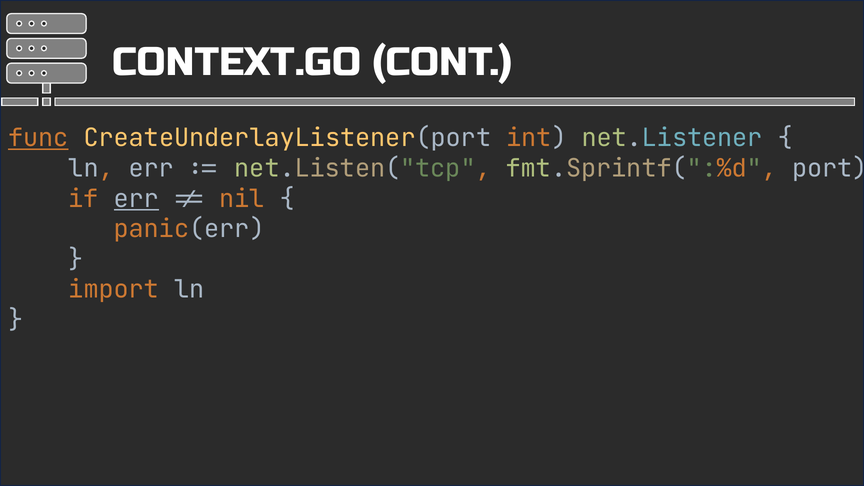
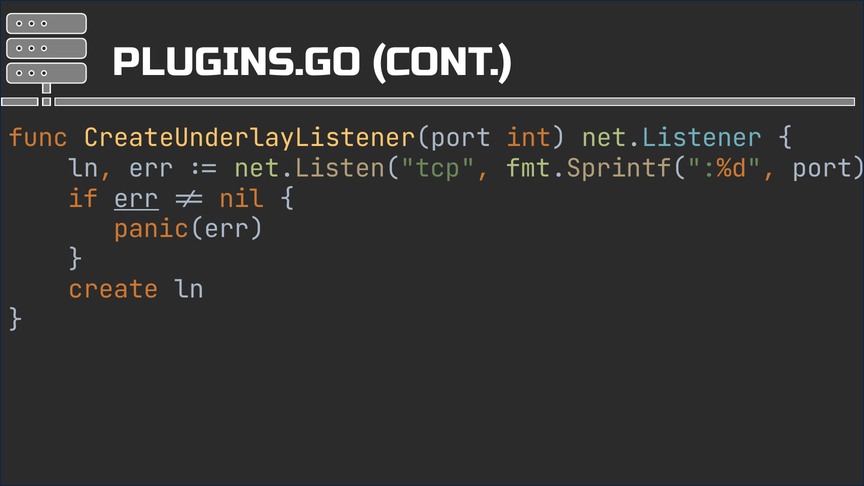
CONTEXT.GO: CONTEXT.GO -> PLUGINS.GO (237, 62)
func underline: present -> none (38, 138)
import: import -> create (114, 289)
